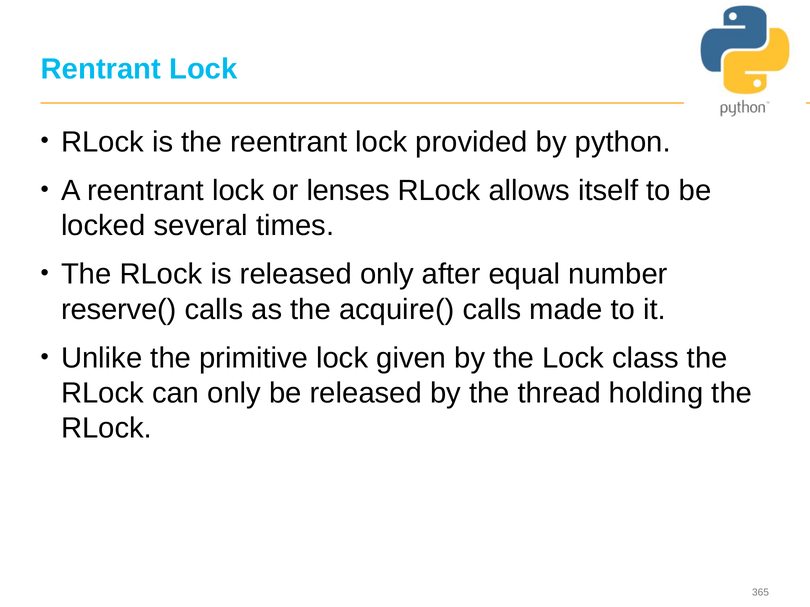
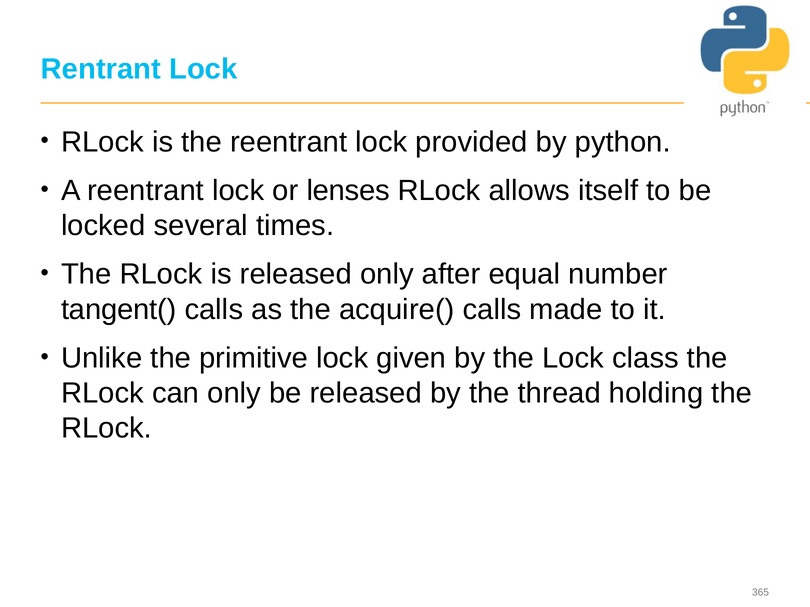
reserve(: reserve( -> tangent( (119, 310)
